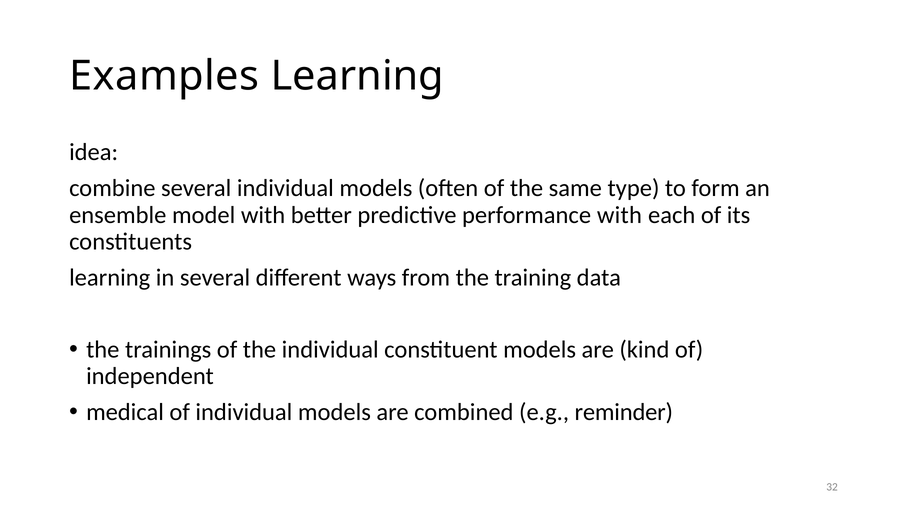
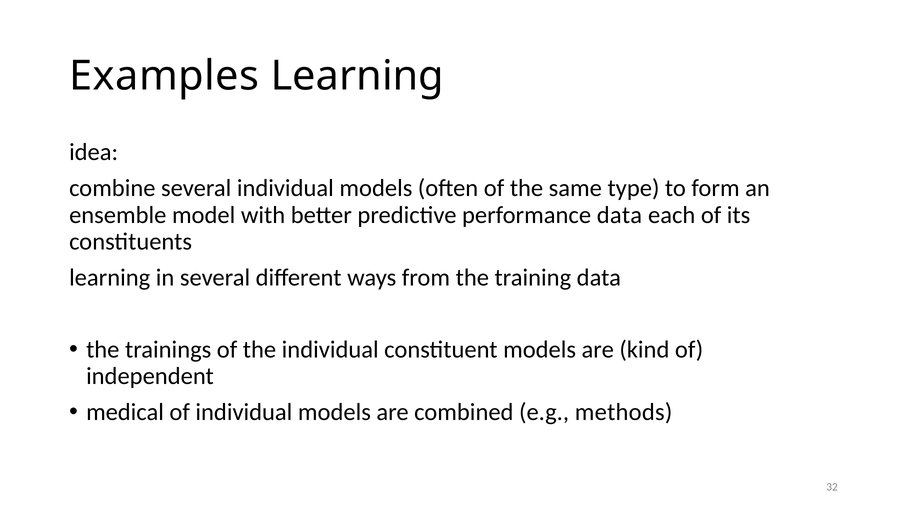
performance with: with -> data (619, 215)
reminder: reminder -> methods (624, 412)
